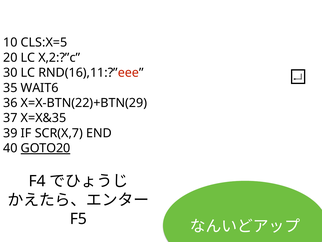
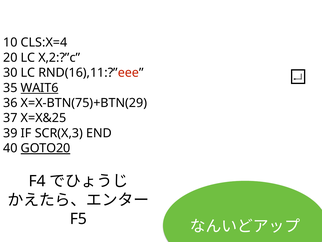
CLS:X=5: CLS:X=5 -> CLS:X=4 (44, 42)
WAIT6 underline: none -> present (40, 88)
X=X-BTN(22)+BTN(29: X=X-BTN(22)+BTN(29 -> X=X-BTN(75)+BTN(29 (84, 103)
X=X&35: X=X&35 -> X=X&25 (43, 118)
SCR(X,7: SCR(X,7 -> SCR(X,3 (59, 133)
